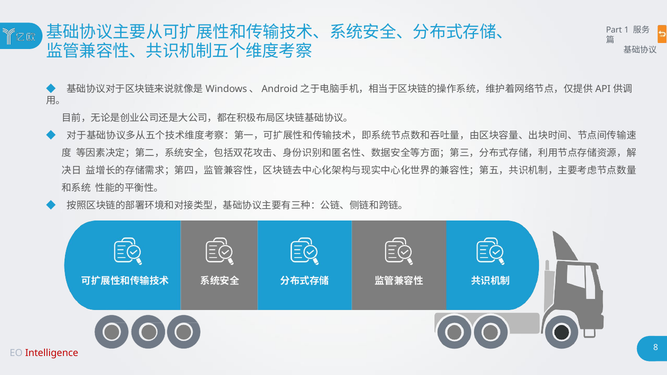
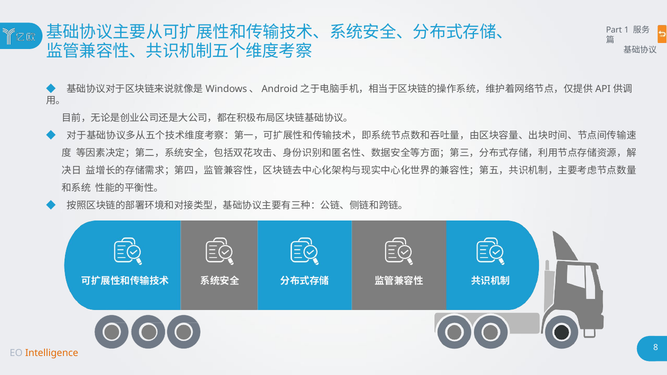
Intelligence colour: red -> orange (52, 353)
